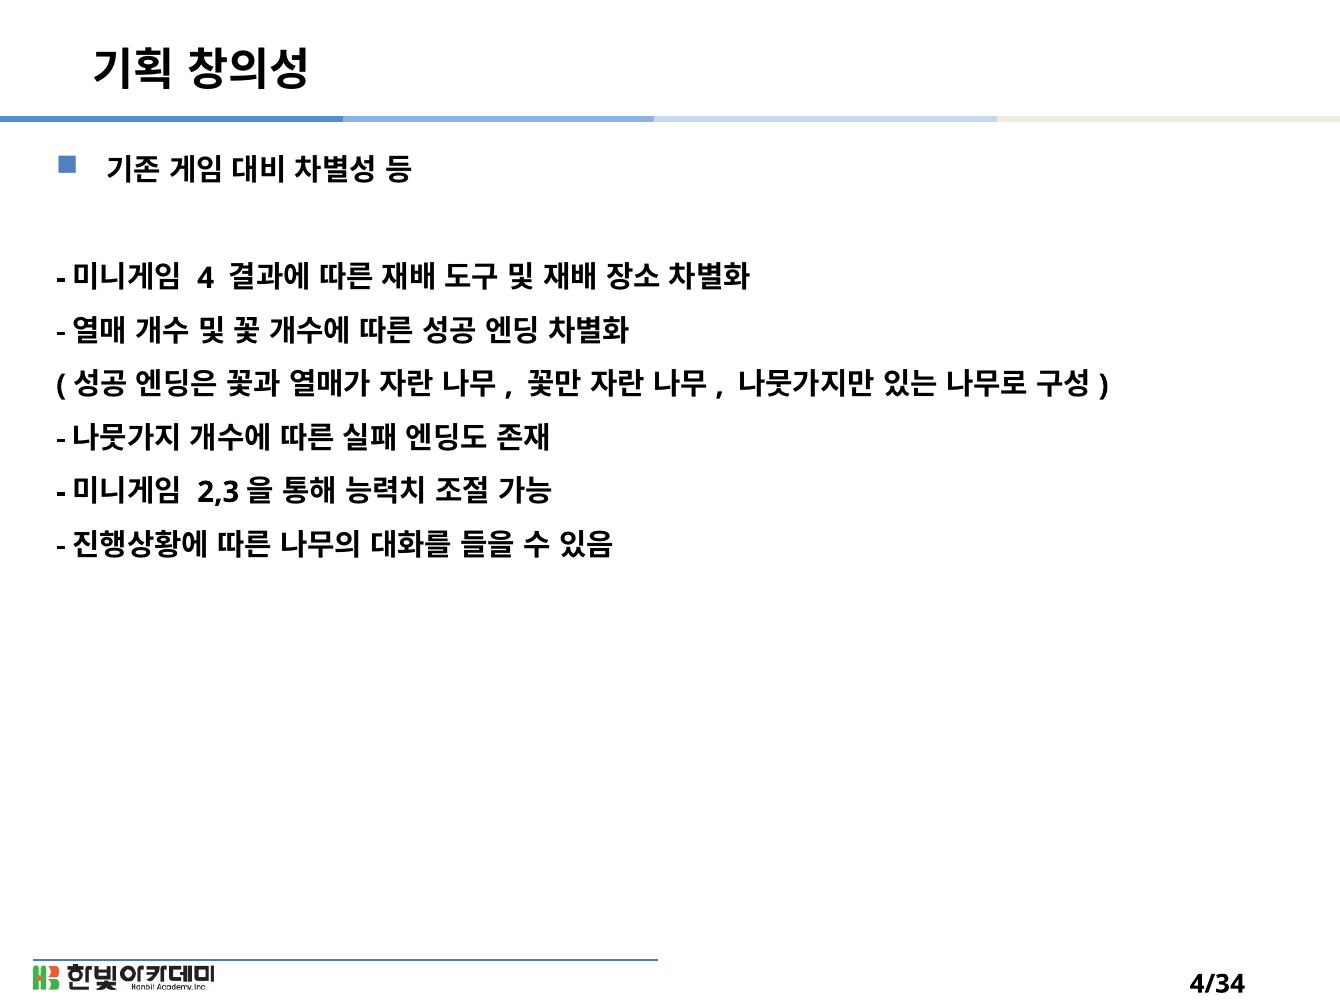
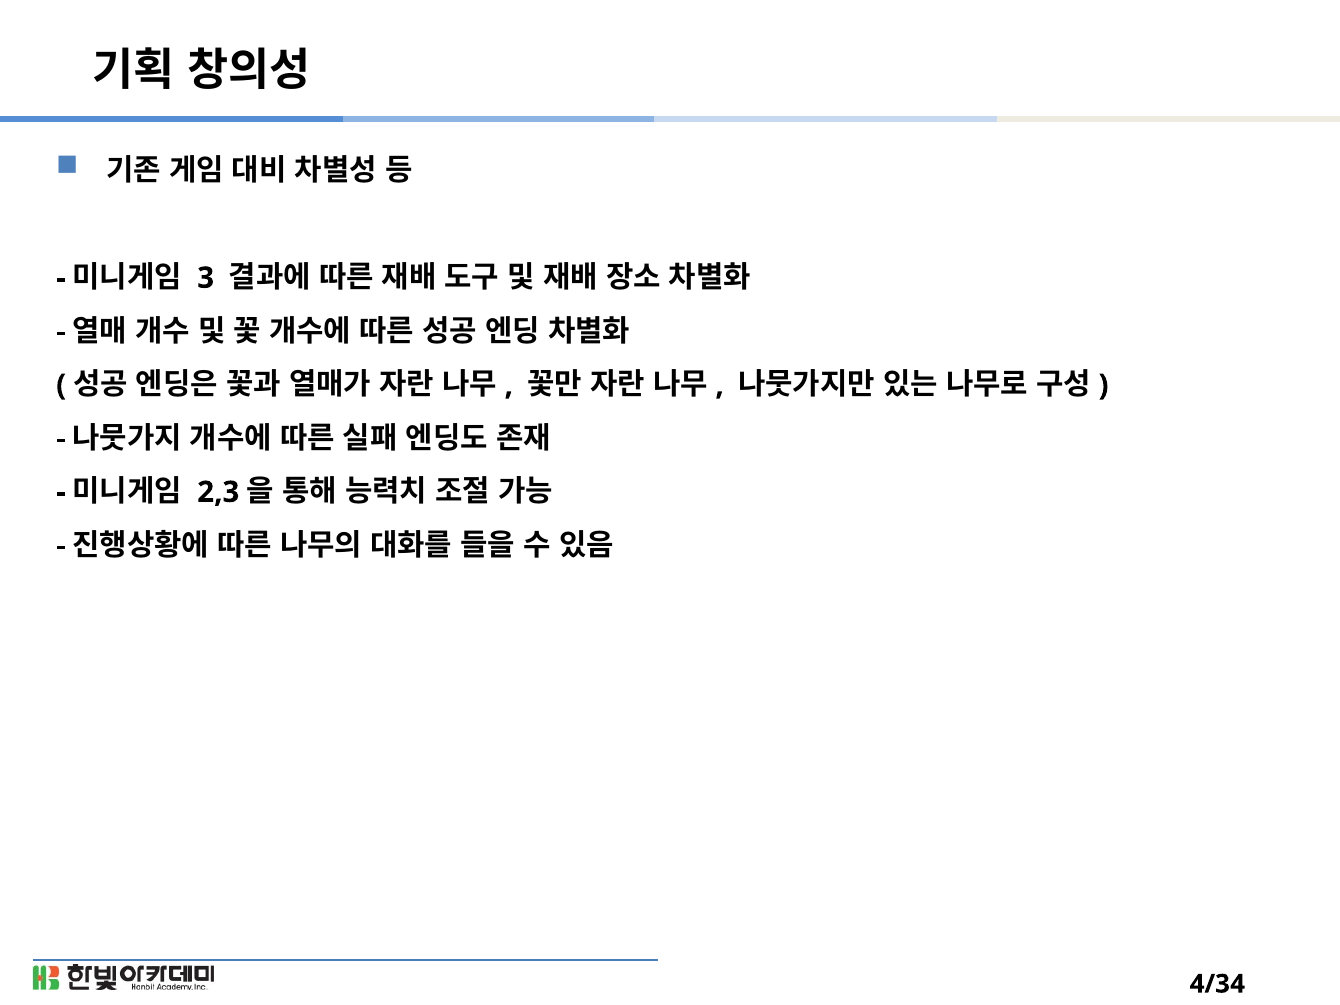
4: 4 -> 3 (206, 278)
